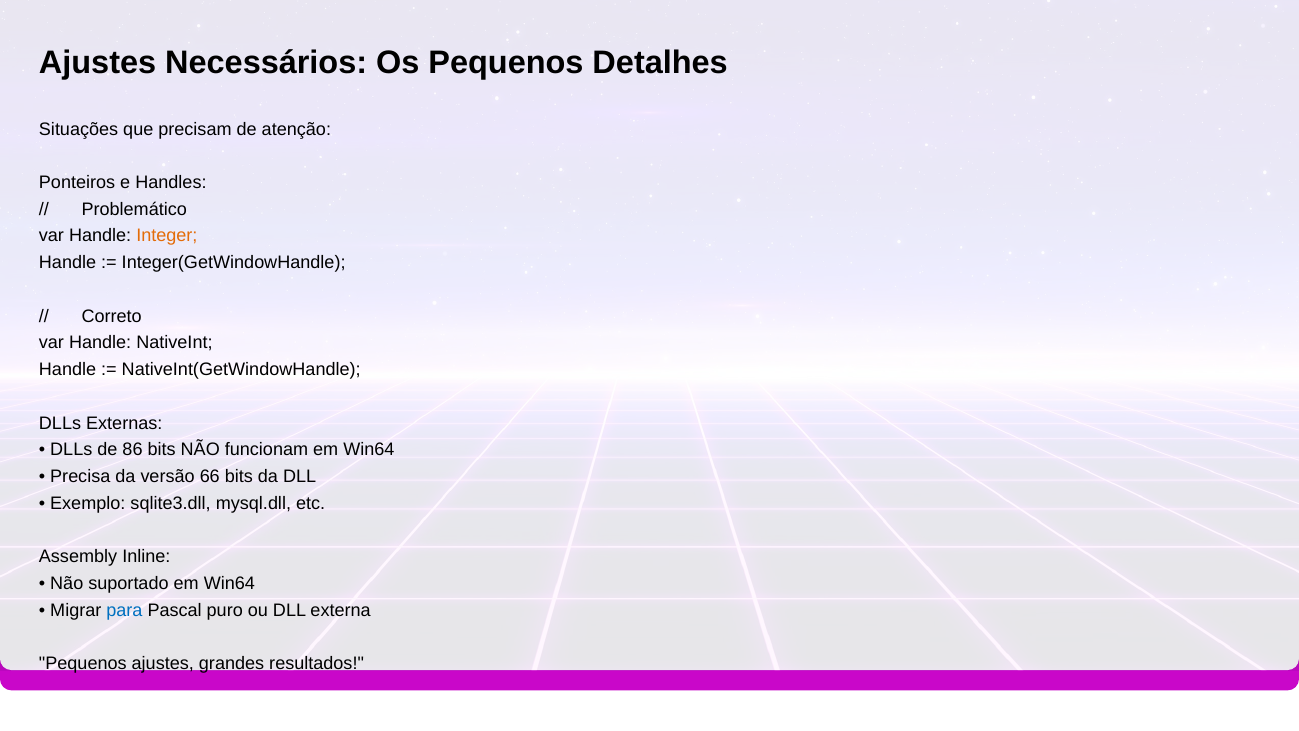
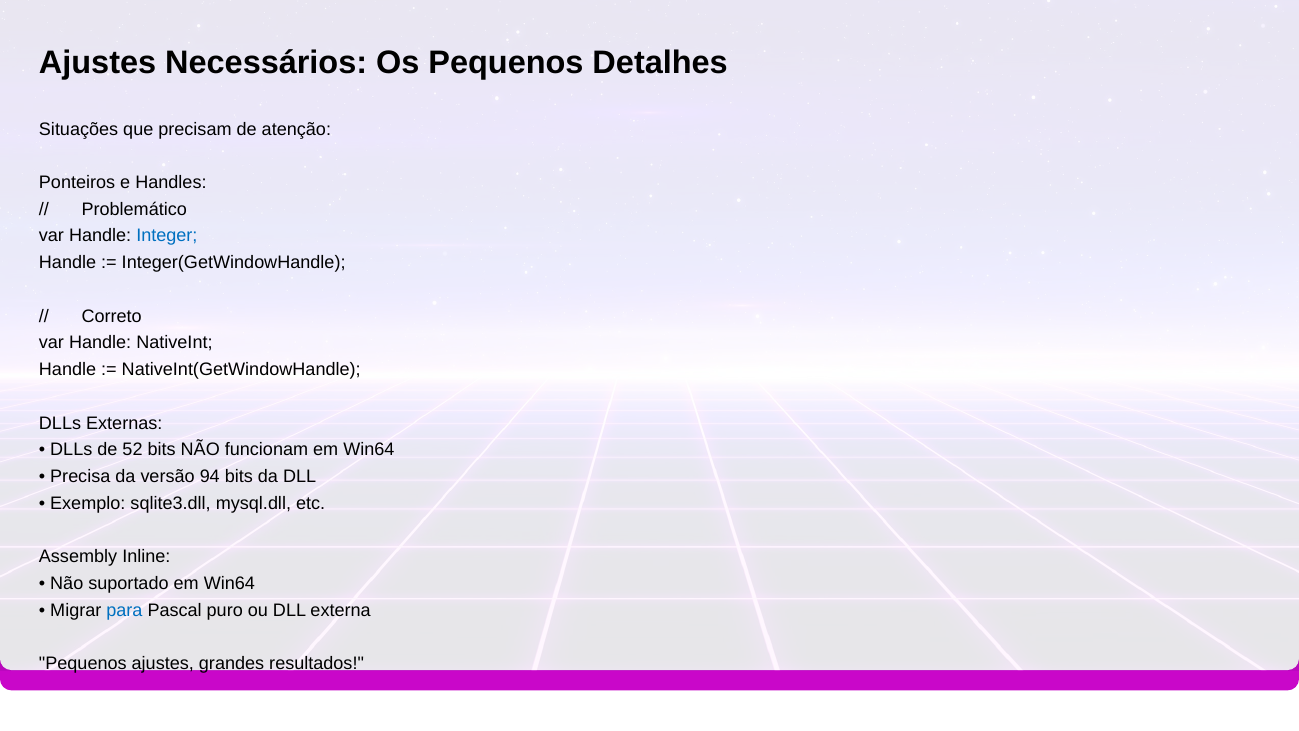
Integer colour: orange -> blue (167, 236)
86: 86 -> 52 (133, 450)
66: 66 -> 94 (210, 476)
